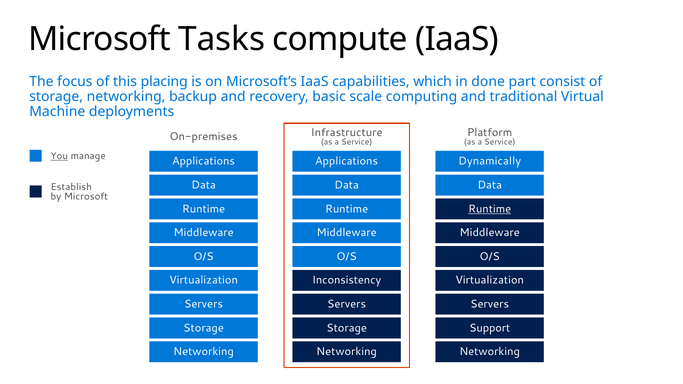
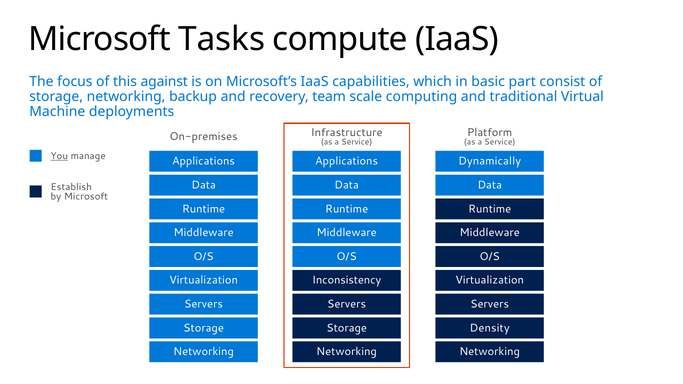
placing: placing -> against (164, 81)
done: done -> basic (488, 81)
basic: basic -> team (329, 97)
Runtime underline: present -> none (490, 209)
Support: Support -> Density (490, 328)
